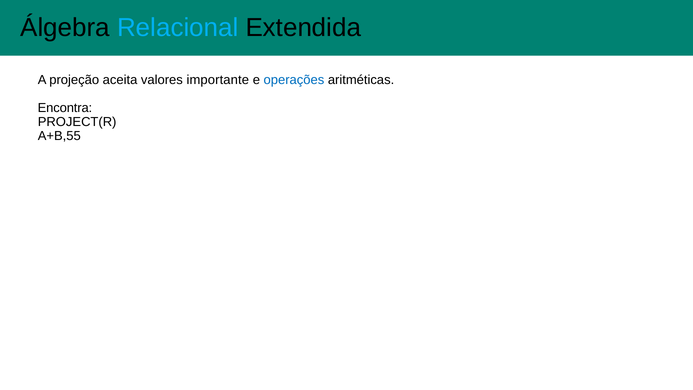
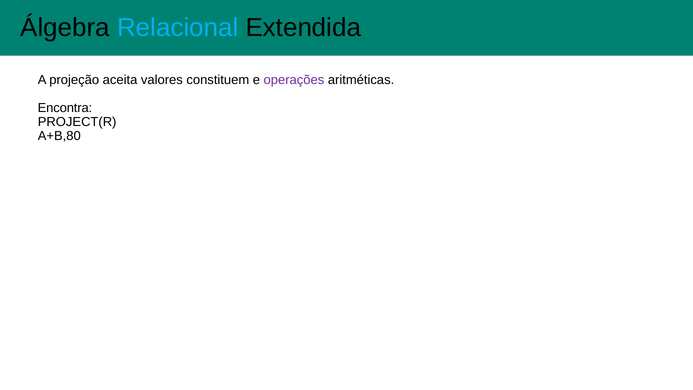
importante: importante -> constituem (218, 80)
operações colour: blue -> purple (294, 80)
A+B,55: A+B,55 -> A+B,80 (59, 136)
